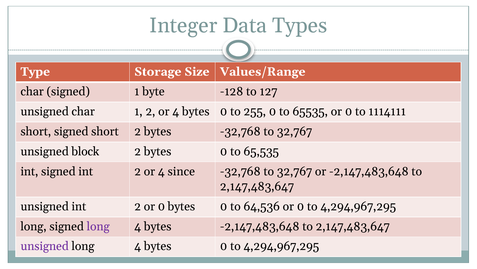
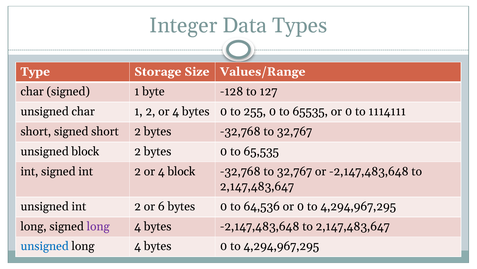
4 since: since -> block (181, 171)
2 or 0: 0 -> 6 (161, 206)
unsigned colour: purple -> blue (45, 246)
